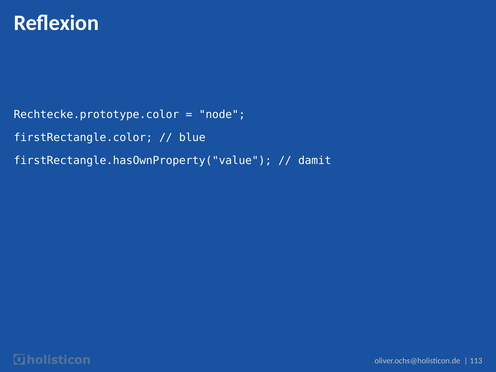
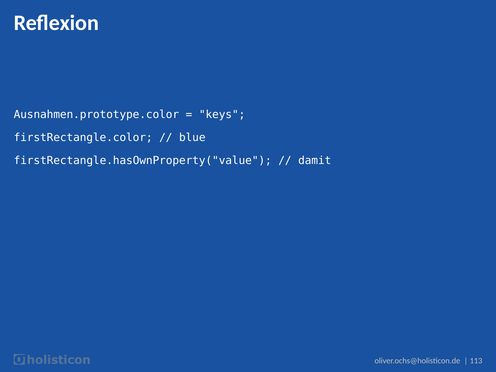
Rechtecke.prototype.color: Rechtecke.prototype.color -> Ausnahmen.prototype.color (96, 115)
node: node -> keys (222, 115)
